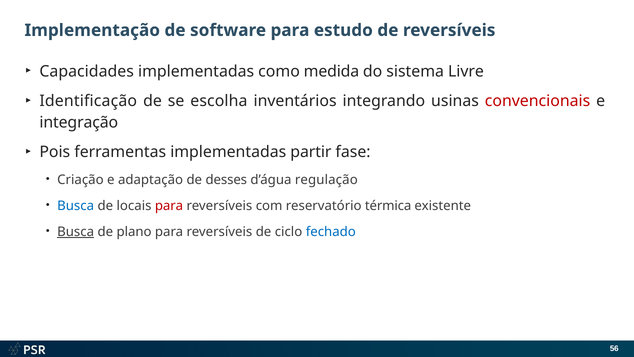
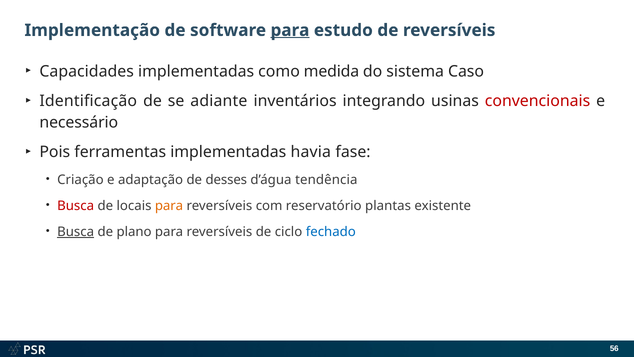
para underline: none -> present (290, 30)
Livre: Livre -> Caso (466, 71)
escolha: escolha -> adiante (219, 101)
integração: integração -> necessário (79, 122)
partir: partir -> havia (311, 152)
regulação: regulação -> tendência (326, 179)
Busca colour: blue -> red (76, 205)
para colour: red -> orange (169, 205)
térmica: térmica -> plantas (388, 205)
